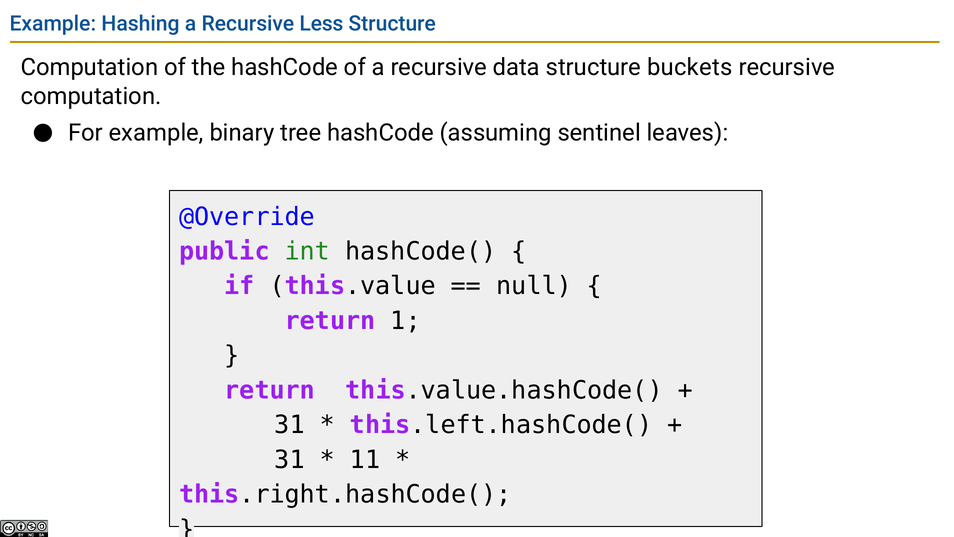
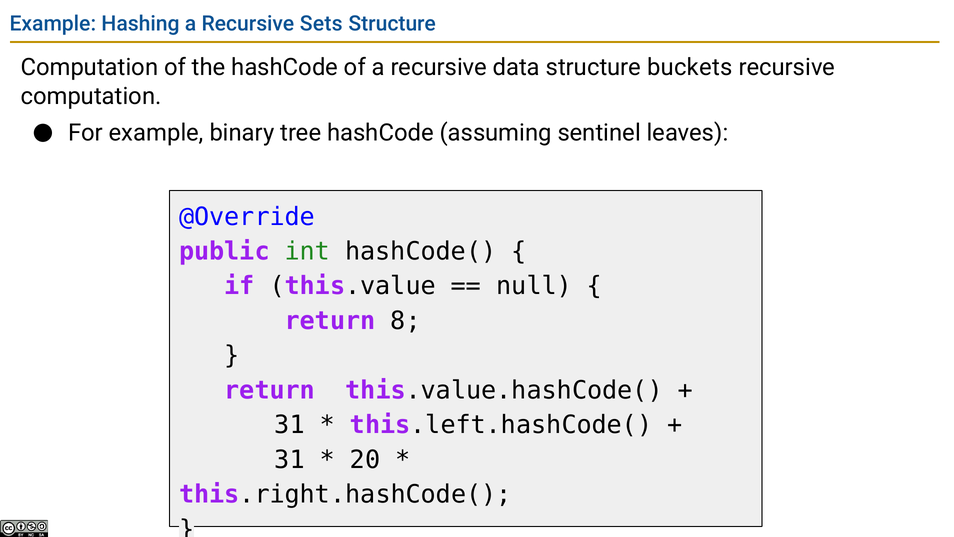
Less: Less -> Sets (321, 24)
1: 1 -> 8 (406, 321)
11: 11 -> 20 (365, 459)
